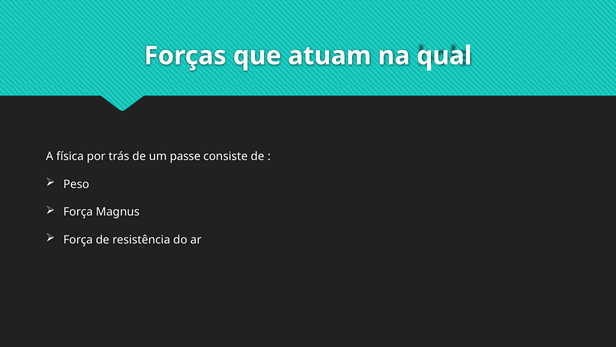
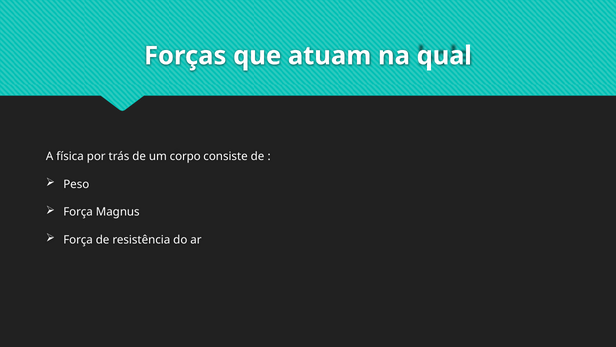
passe: passe -> corpo (185, 156)
